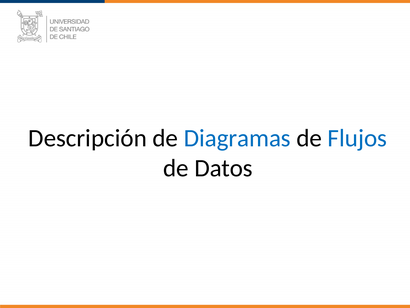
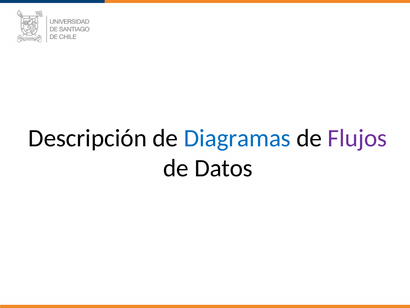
Flujos colour: blue -> purple (357, 138)
